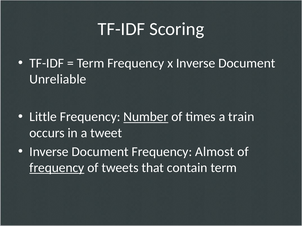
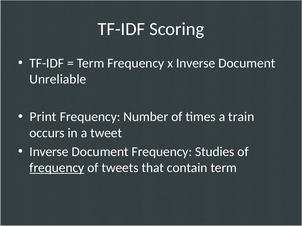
Little: Little -> Print (43, 117)
Number underline: present -> none (146, 117)
Almost: Almost -> Studies (215, 152)
